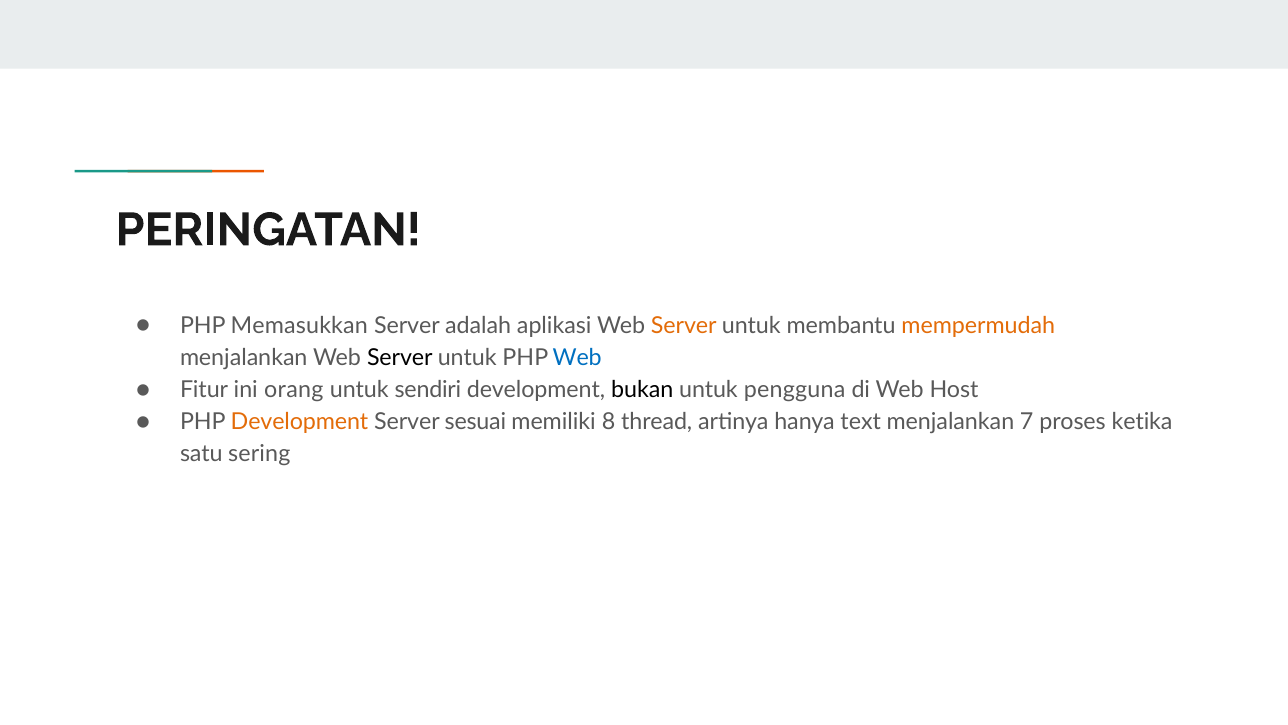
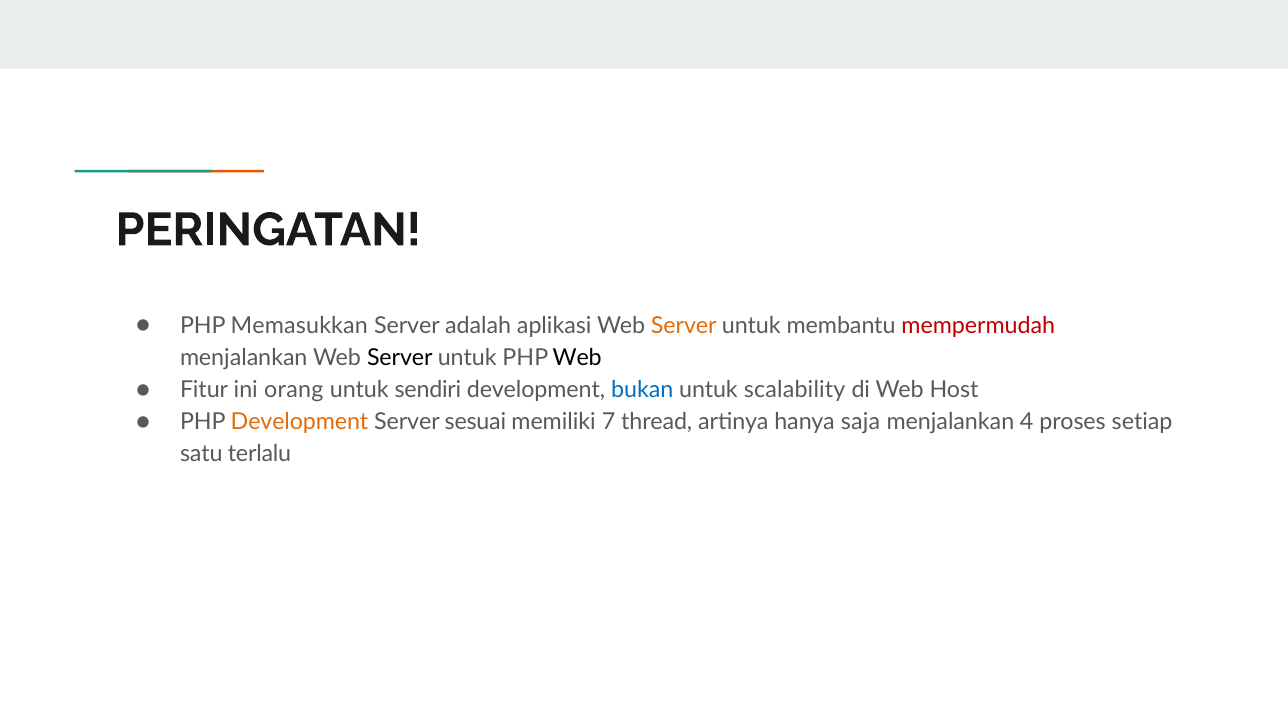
mempermudah colour: orange -> red (978, 325)
Web colour: blue -> black (577, 358)
bukan colour: black -> blue (642, 390)
pengguna: pengguna -> scalability (795, 390)
8: 8 -> 7 (609, 422)
text: text -> saja (861, 422)
7: 7 -> 4 (1027, 422)
ketika: ketika -> setiap (1142, 422)
sering: sering -> terlalu (260, 454)
